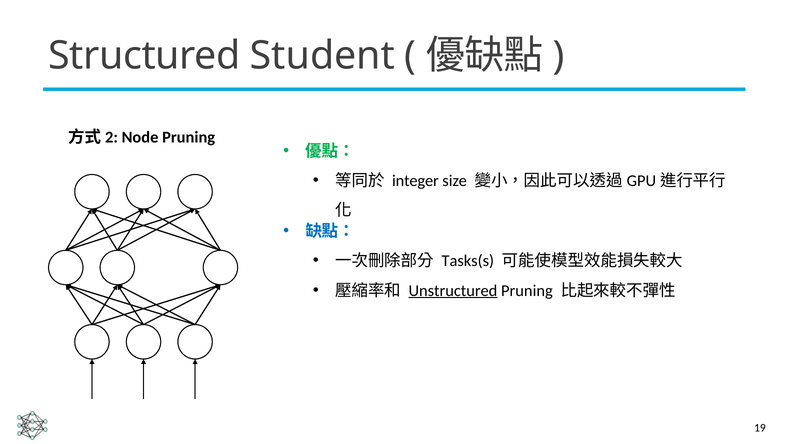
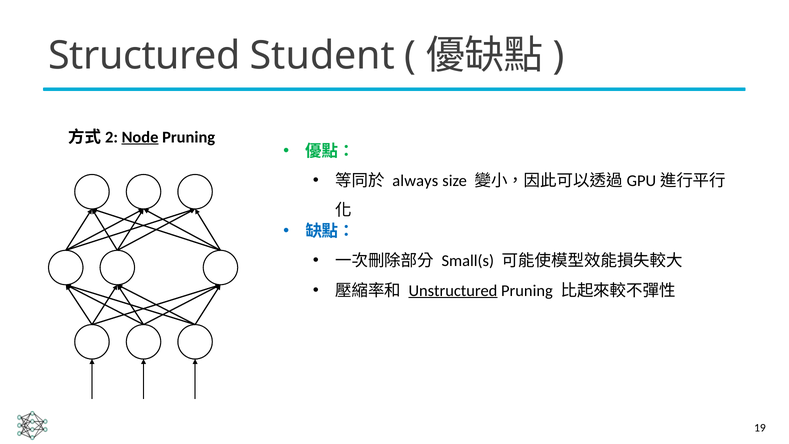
Node underline: none -> present (140, 137)
integer: integer -> always (415, 181)
Tasks(s: Tasks(s -> Small(s (468, 261)
